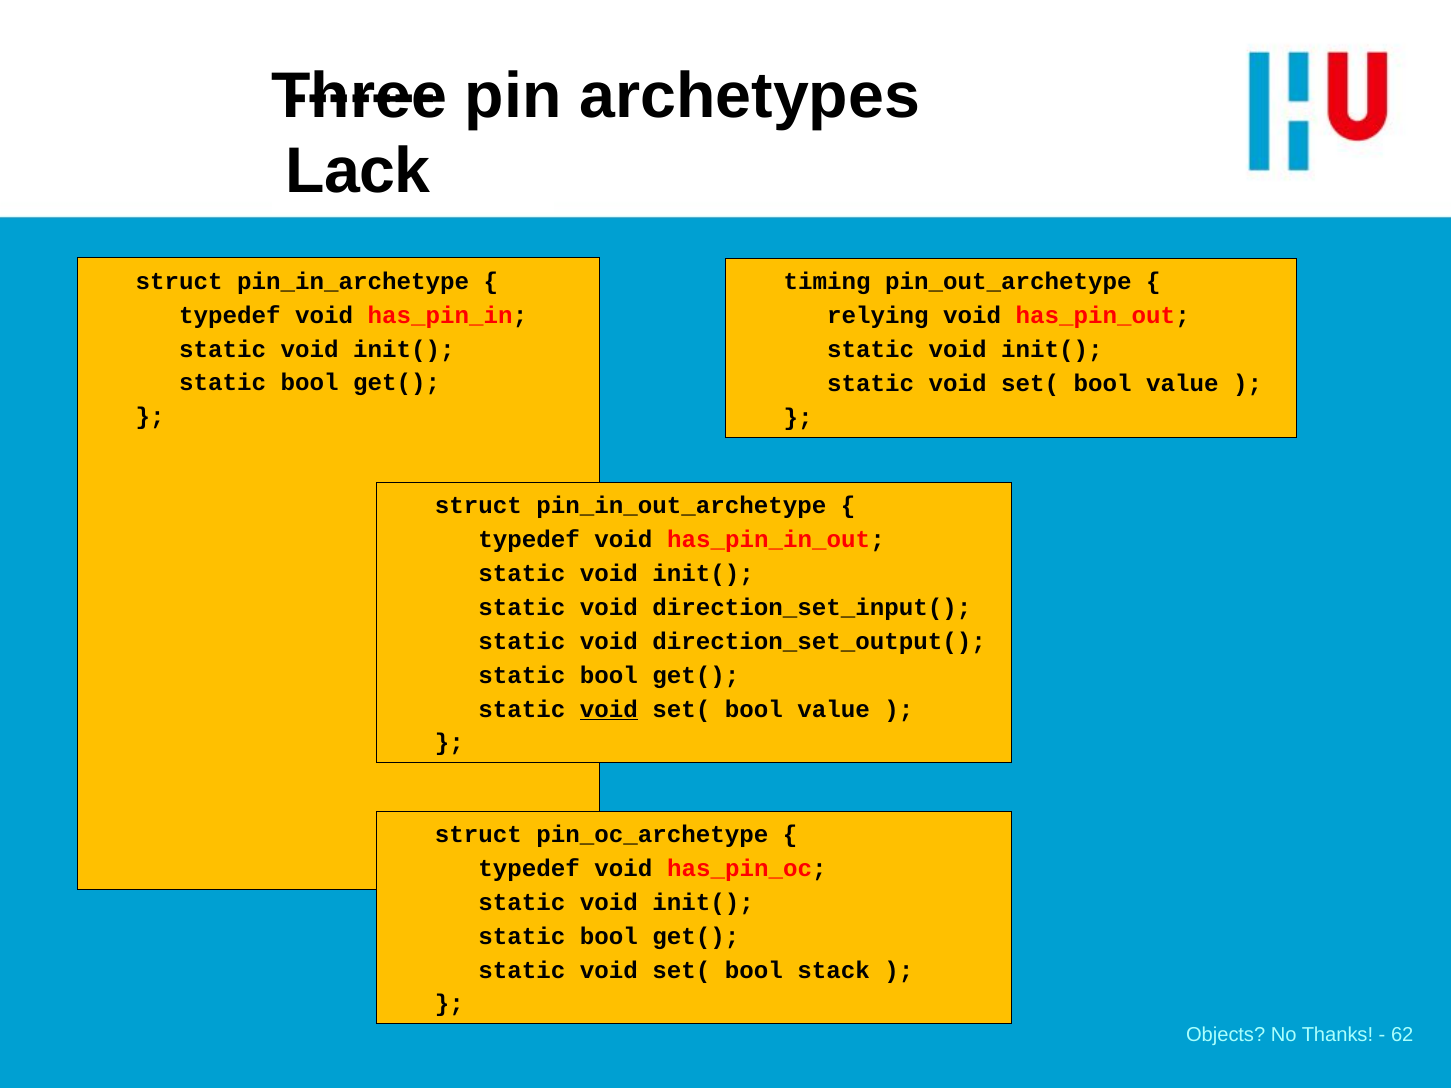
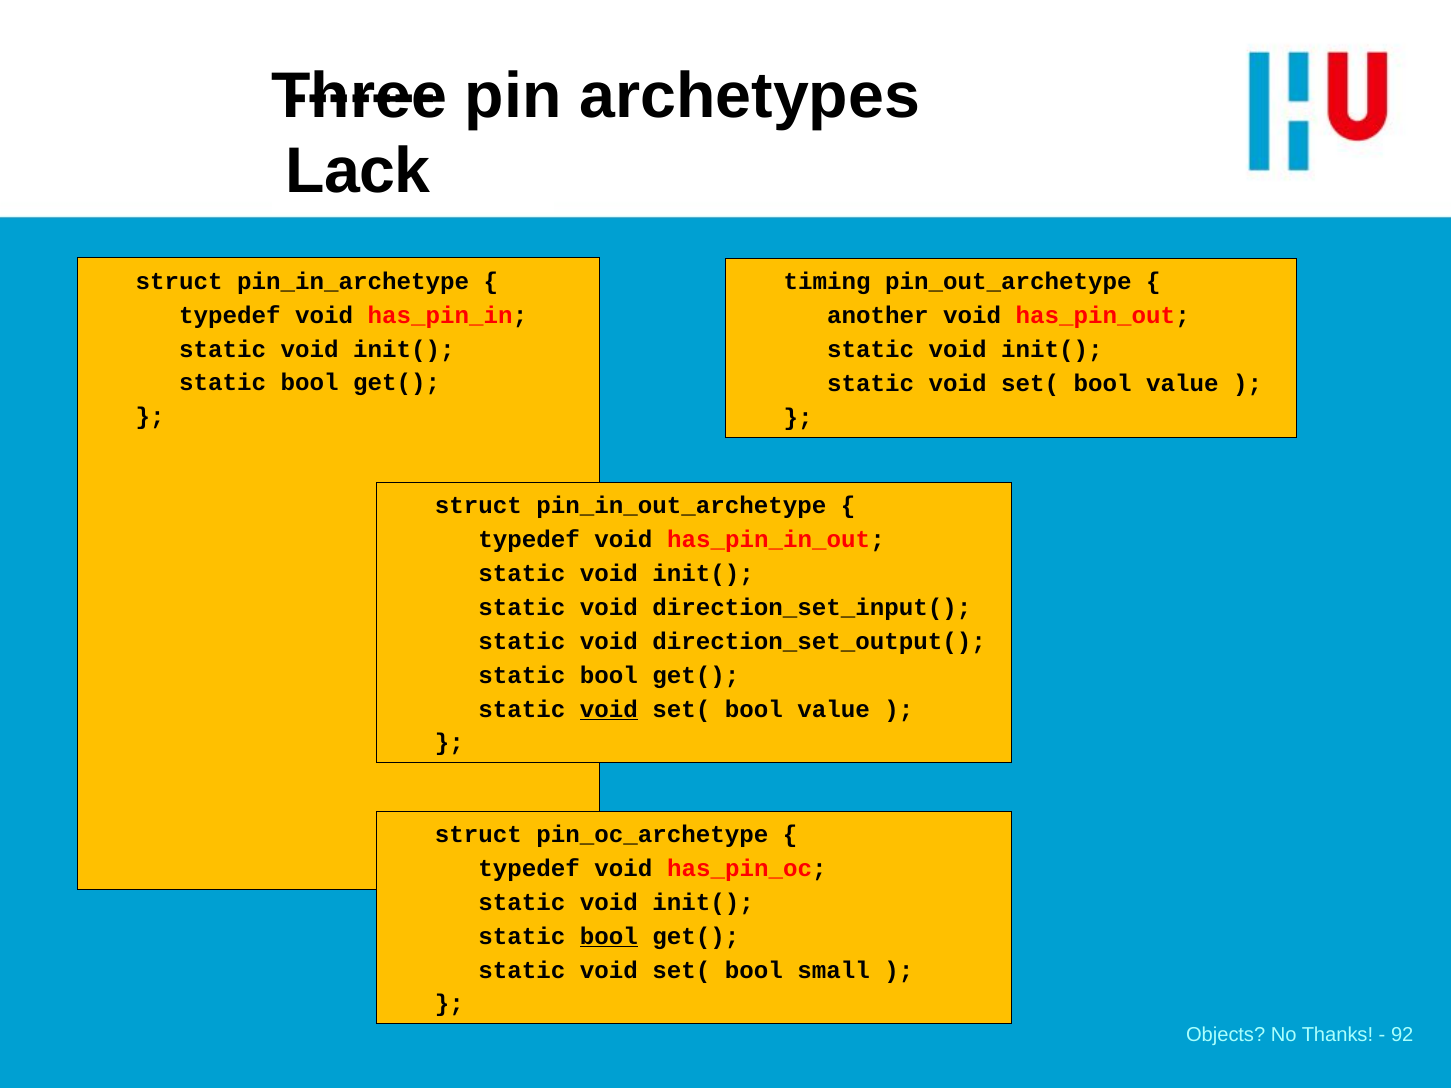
relying: relying -> another (878, 316)
bool underline: none -> present (609, 936)
stack: stack -> small (834, 970)
62: 62 -> 92 (1402, 1035)
